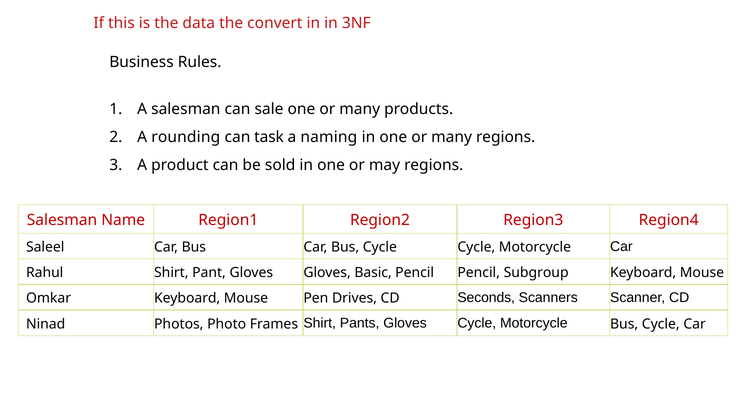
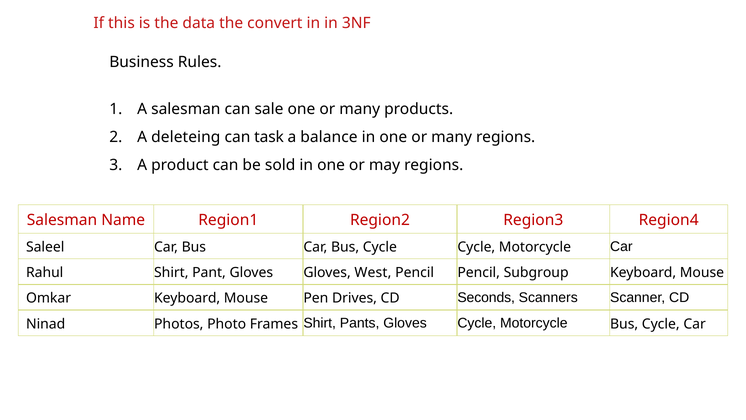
rounding: rounding -> deleteing (186, 137)
naming: naming -> balance (329, 137)
Basic: Basic -> West (373, 272)
